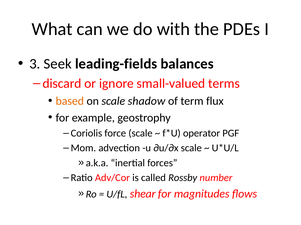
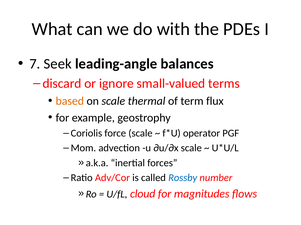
3: 3 -> 7 (35, 64)
leading-fields: leading-fields -> leading-angle (116, 64)
shadow: shadow -> thermal (147, 101)
Rossby colour: black -> blue (183, 178)
shear: shear -> cloud (143, 194)
